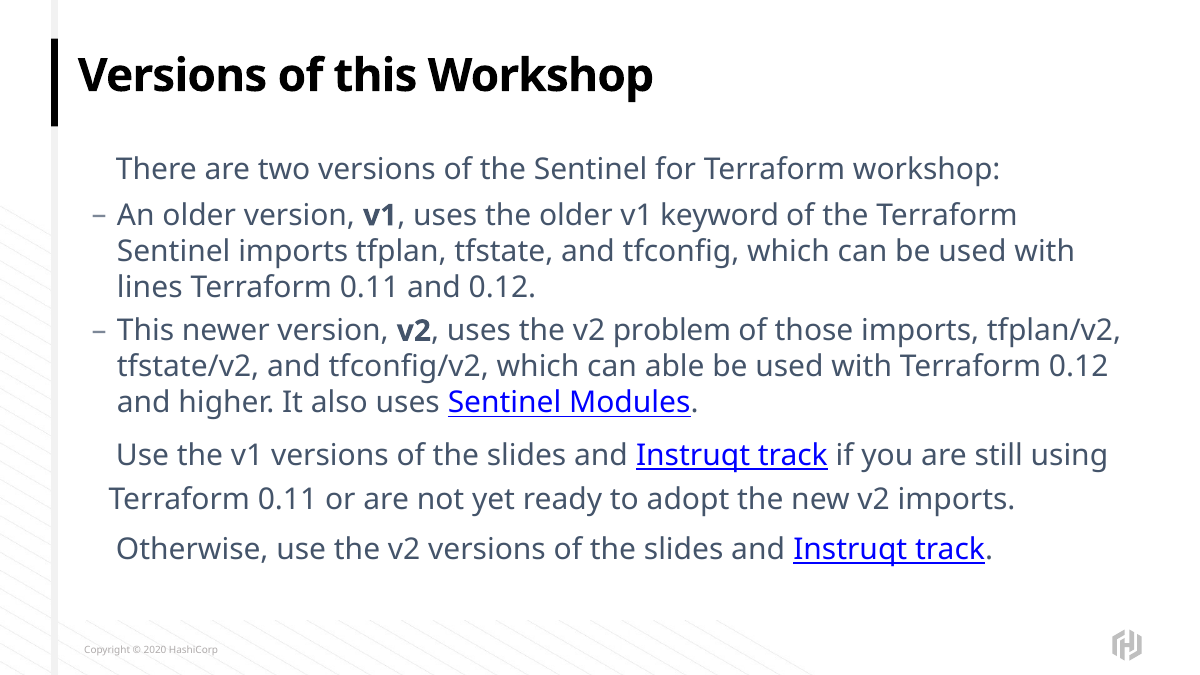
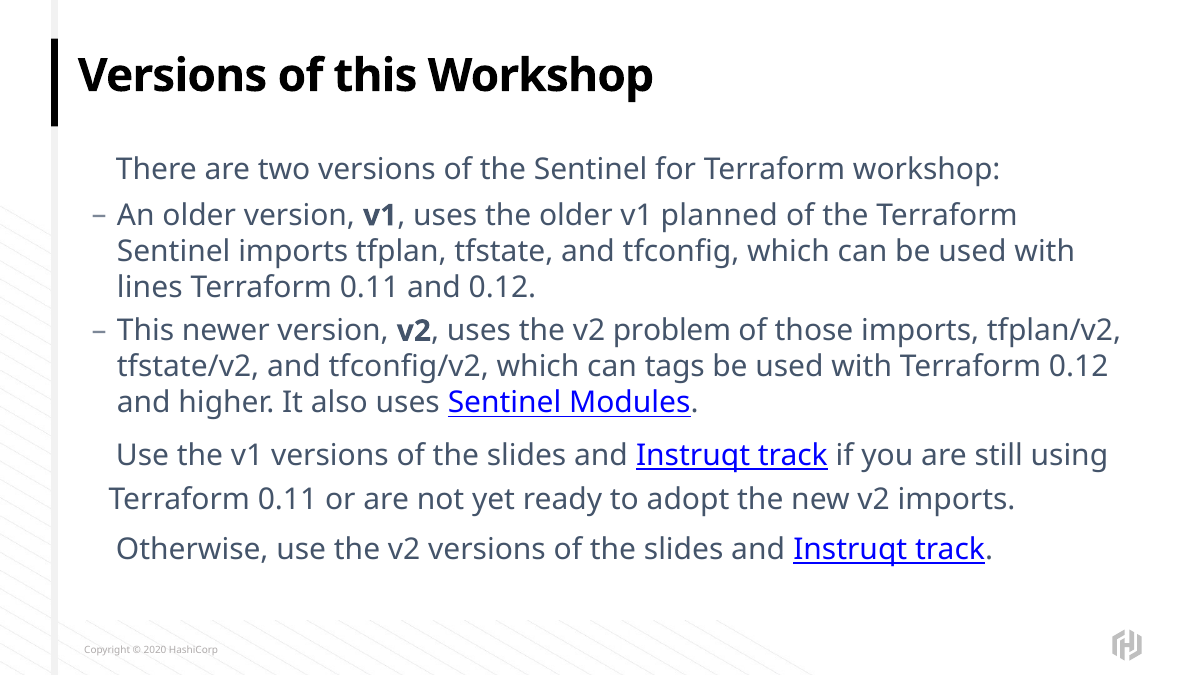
keyword: keyword -> planned (719, 215)
able: able -> tags (675, 367)
